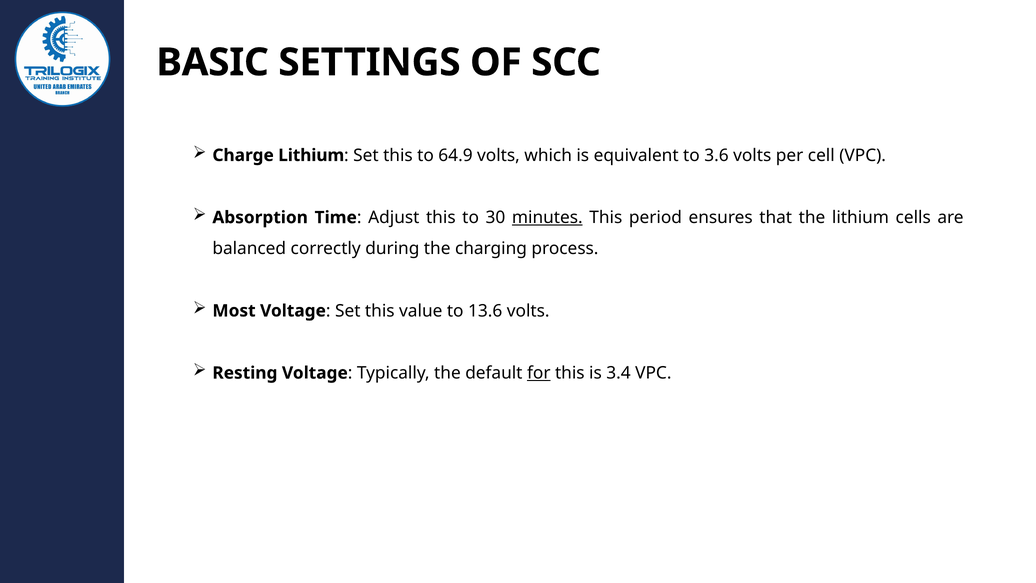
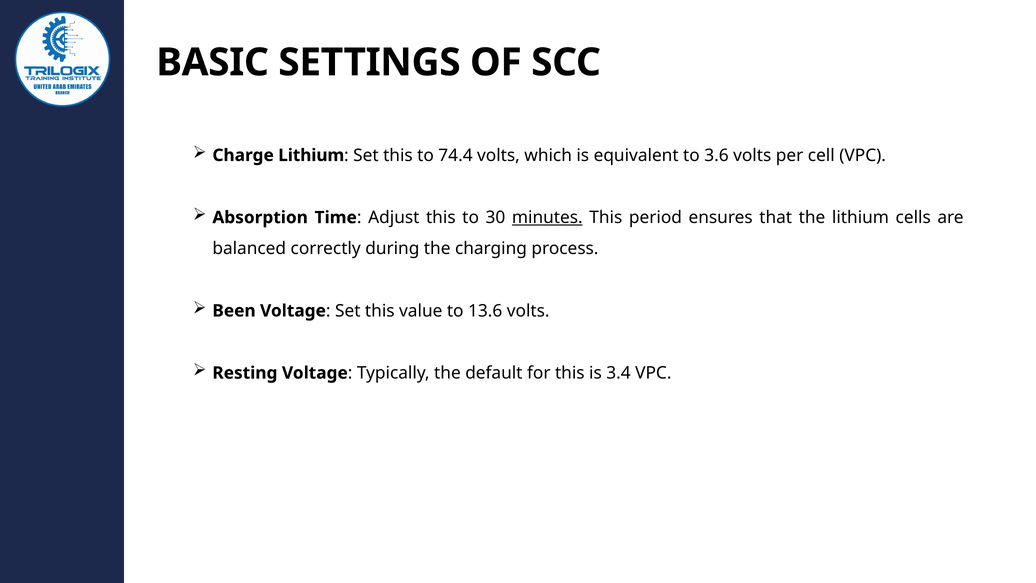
64.9: 64.9 -> 74.4 (456, 155)
Most: Most -> Been (234, 311)
for underline: present -> none (539, 373)
